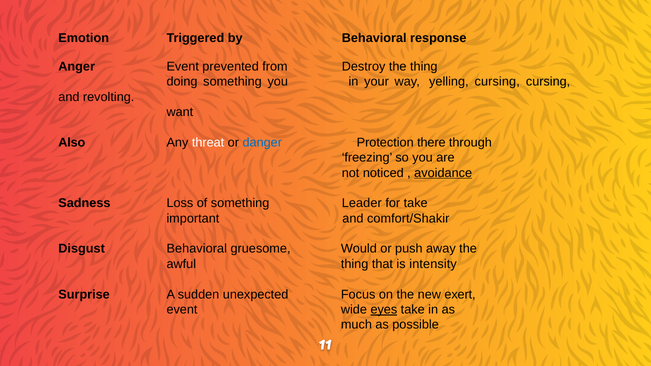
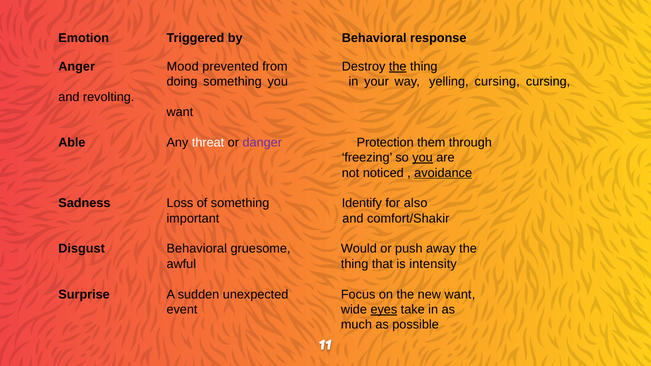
Anger Event: Event -> Mood (183, 67)
the underline: none -> present (398, 67)
Also: Also -> Able (72, 143)
danger colour: blue -> purple (262, 143)
there: there -> them (431, 143)
you underline: none -> present (423, 158)
Leader: Leader -> Identify (362, 203)
for take: take -> also (416, 203)
new exert: exert -> want (460, 295)
